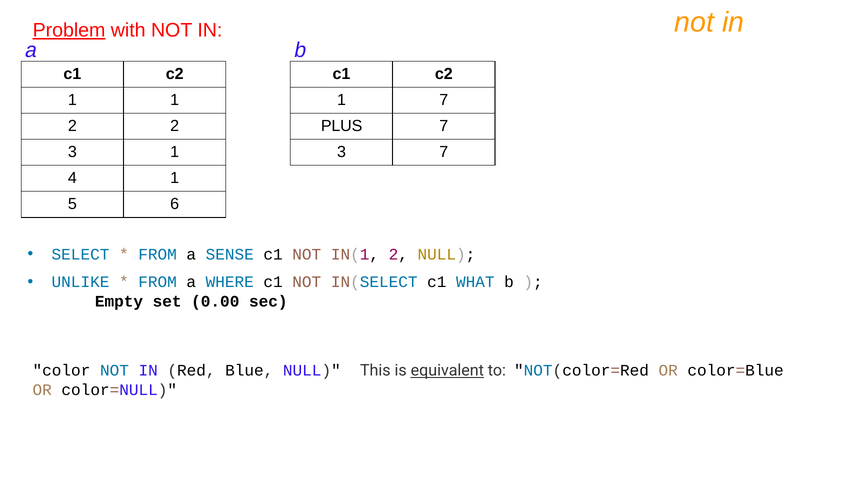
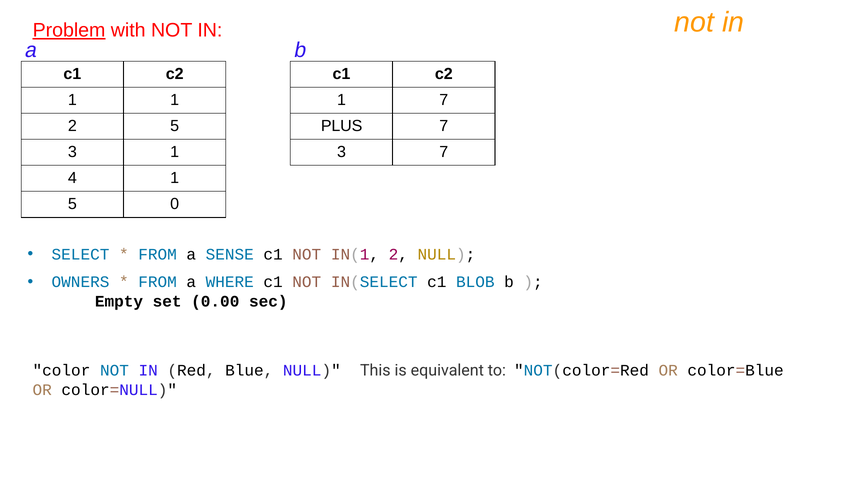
2 2: 2 -> 5 (175, 126)
6: 6 -> 0 (175, 204)
UNLIKE: UNLIKE -> OWNERS (81, 282)
WHAT: WHAT -> BLOB (475, 282)
equivalent underline: present -> none (447, 371)
